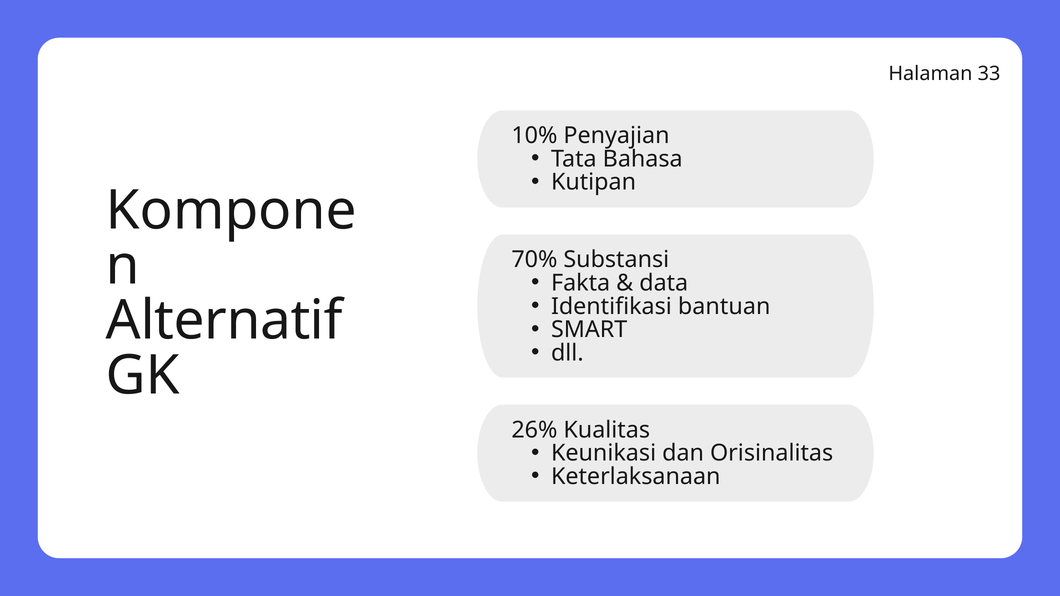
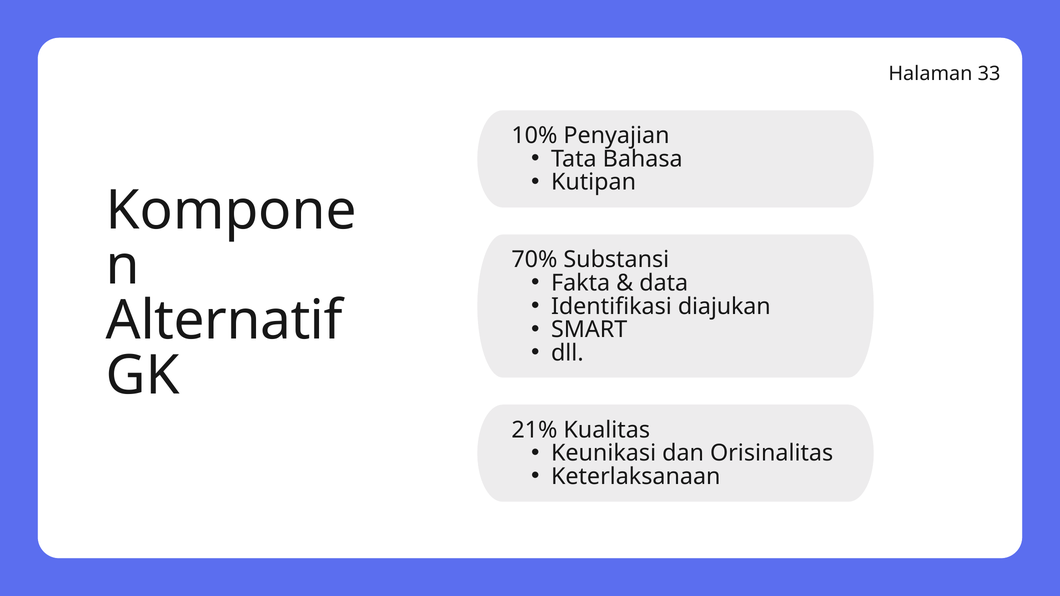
bantuan: bantuan -> diajukan (724, 306)
26%: 26% -> 21% (534, 430)
